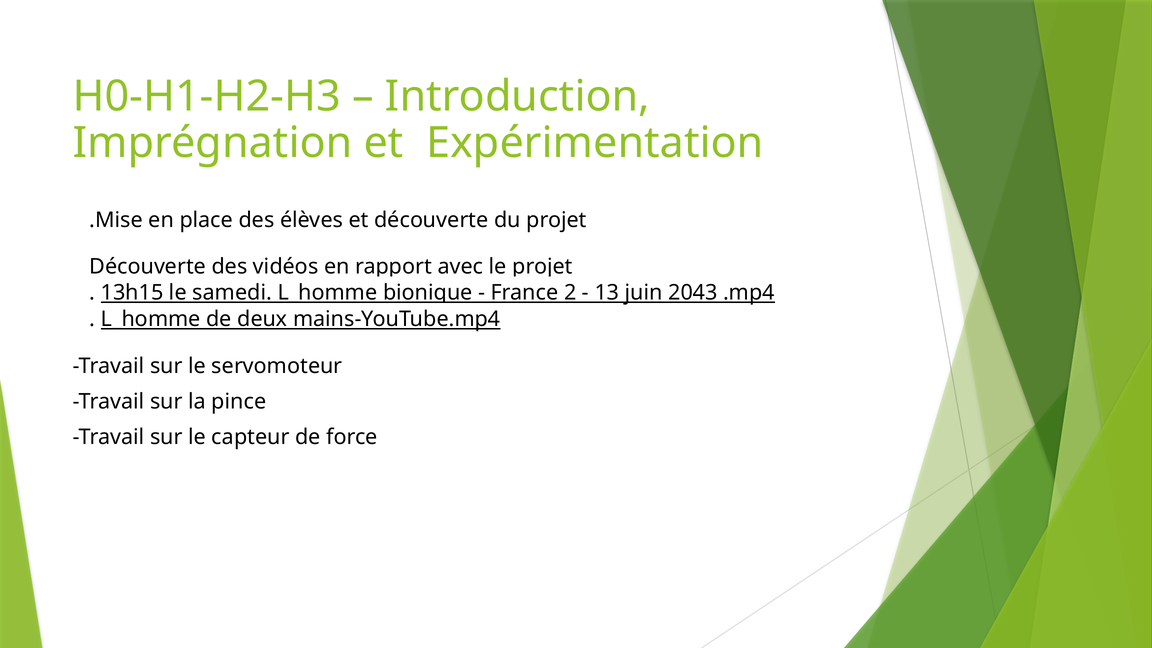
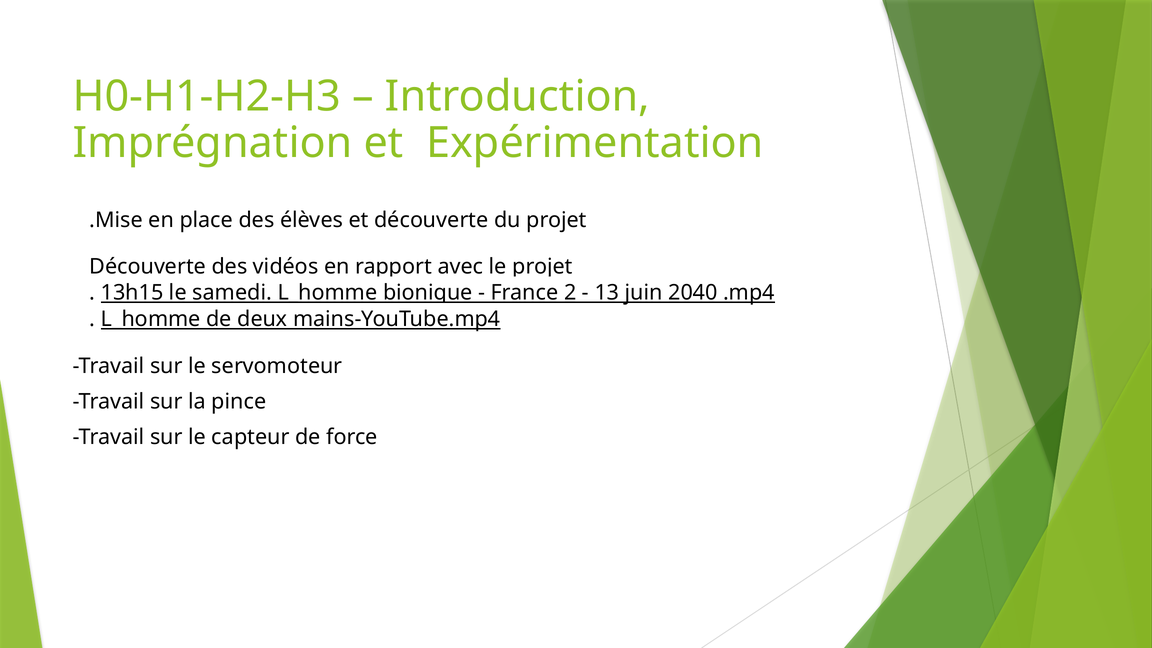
2043: 2043 -> 2040 (693, 292)
